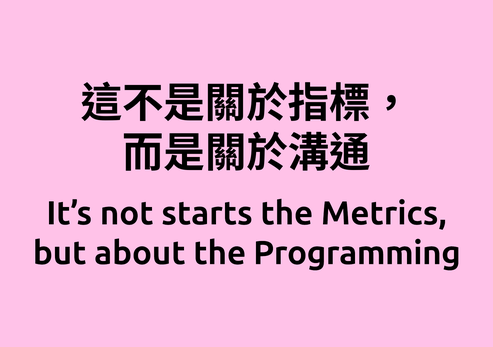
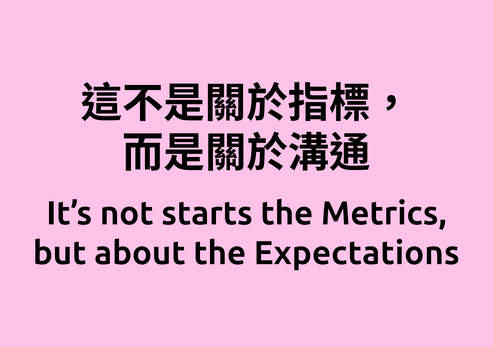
Programming: Programming -> Expectations (357, 254)
